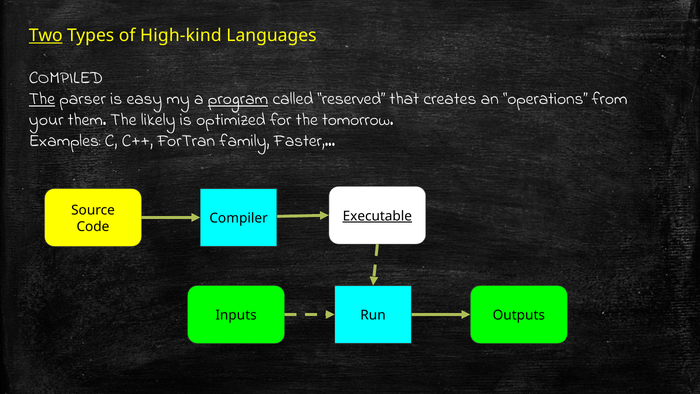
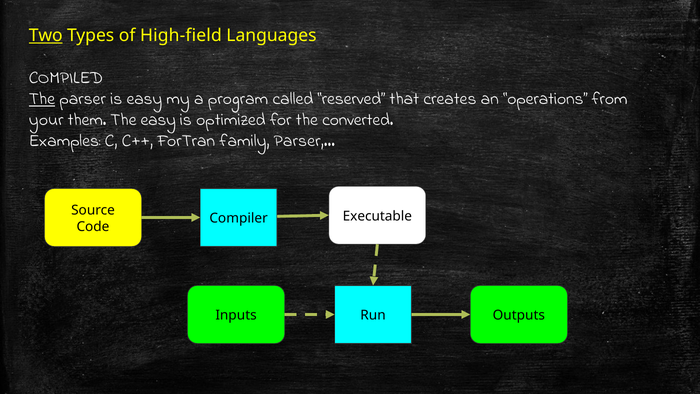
High-kind: High-kind -> High-field (181, 35)
program underline: present -> none (238, 98)
The likely: likely -> easy (158, 119)
tomorrow: tomorrow -> converted (358, 119)
family Faster: Faster -> Parser (304, 140)
Executable underline: present -> none (377, 216)
